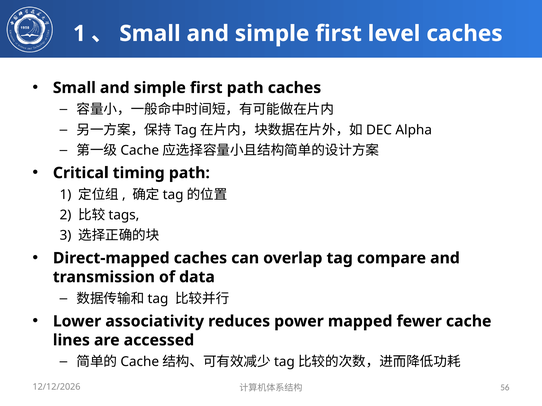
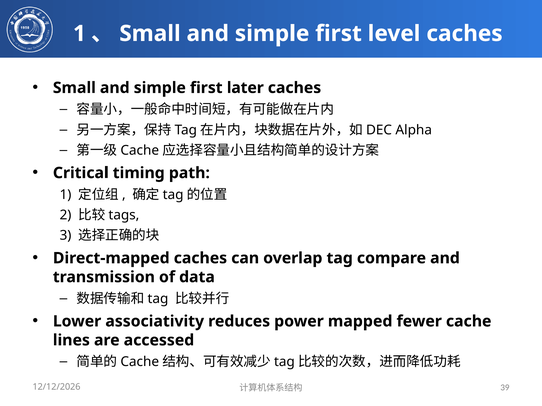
first path: path -> later (245, 88)
56: 56 -> 39 (505, 388)
